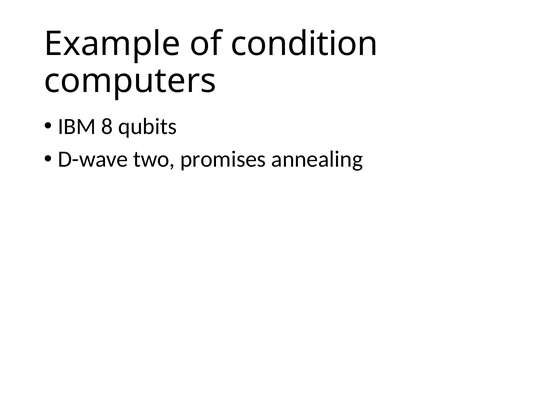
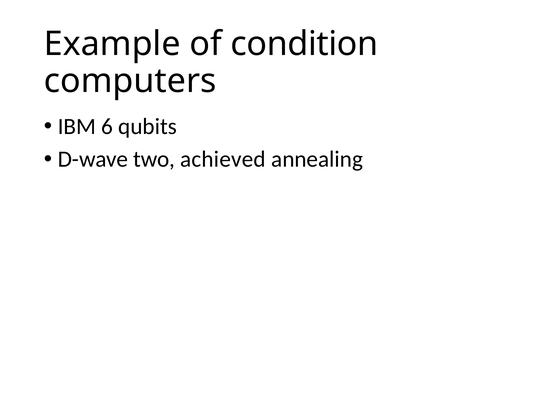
8: 8 -> 6 (107, 126)
promises: promises -> achieved (223, 159)
